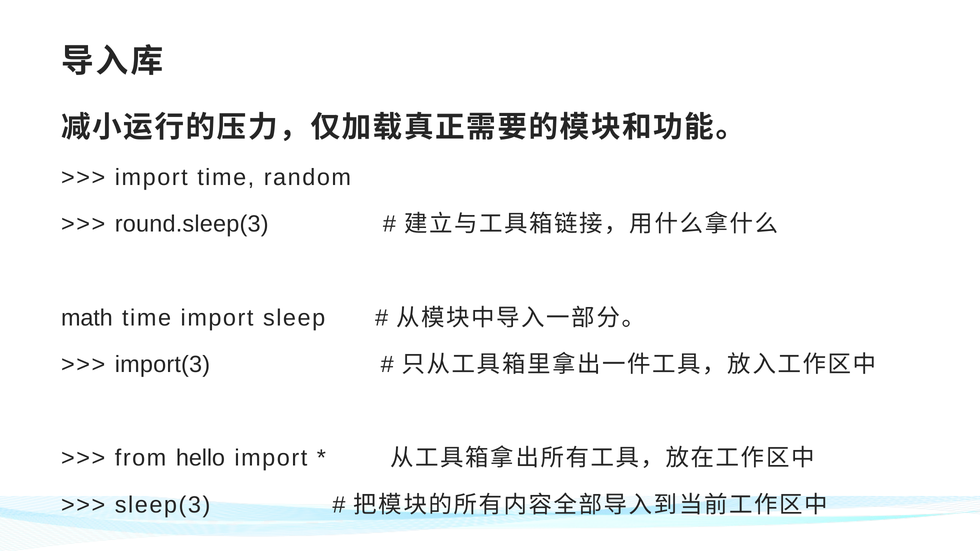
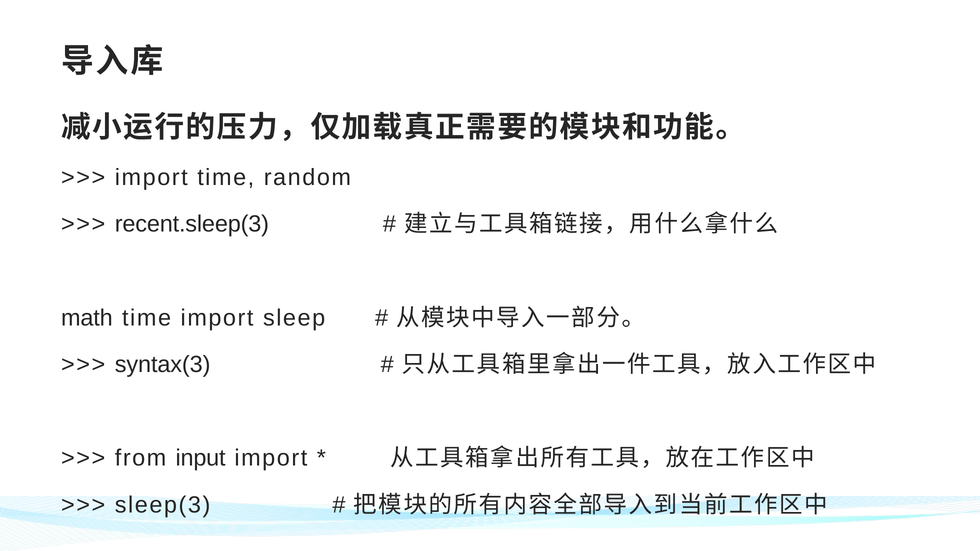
round.sleep(3: round.sleep(3 -> recent.sleep(3 (192, 224)
import(3: import(3 -> syntax(3 (163, 365)
hello: hello -> input (201, 458)
